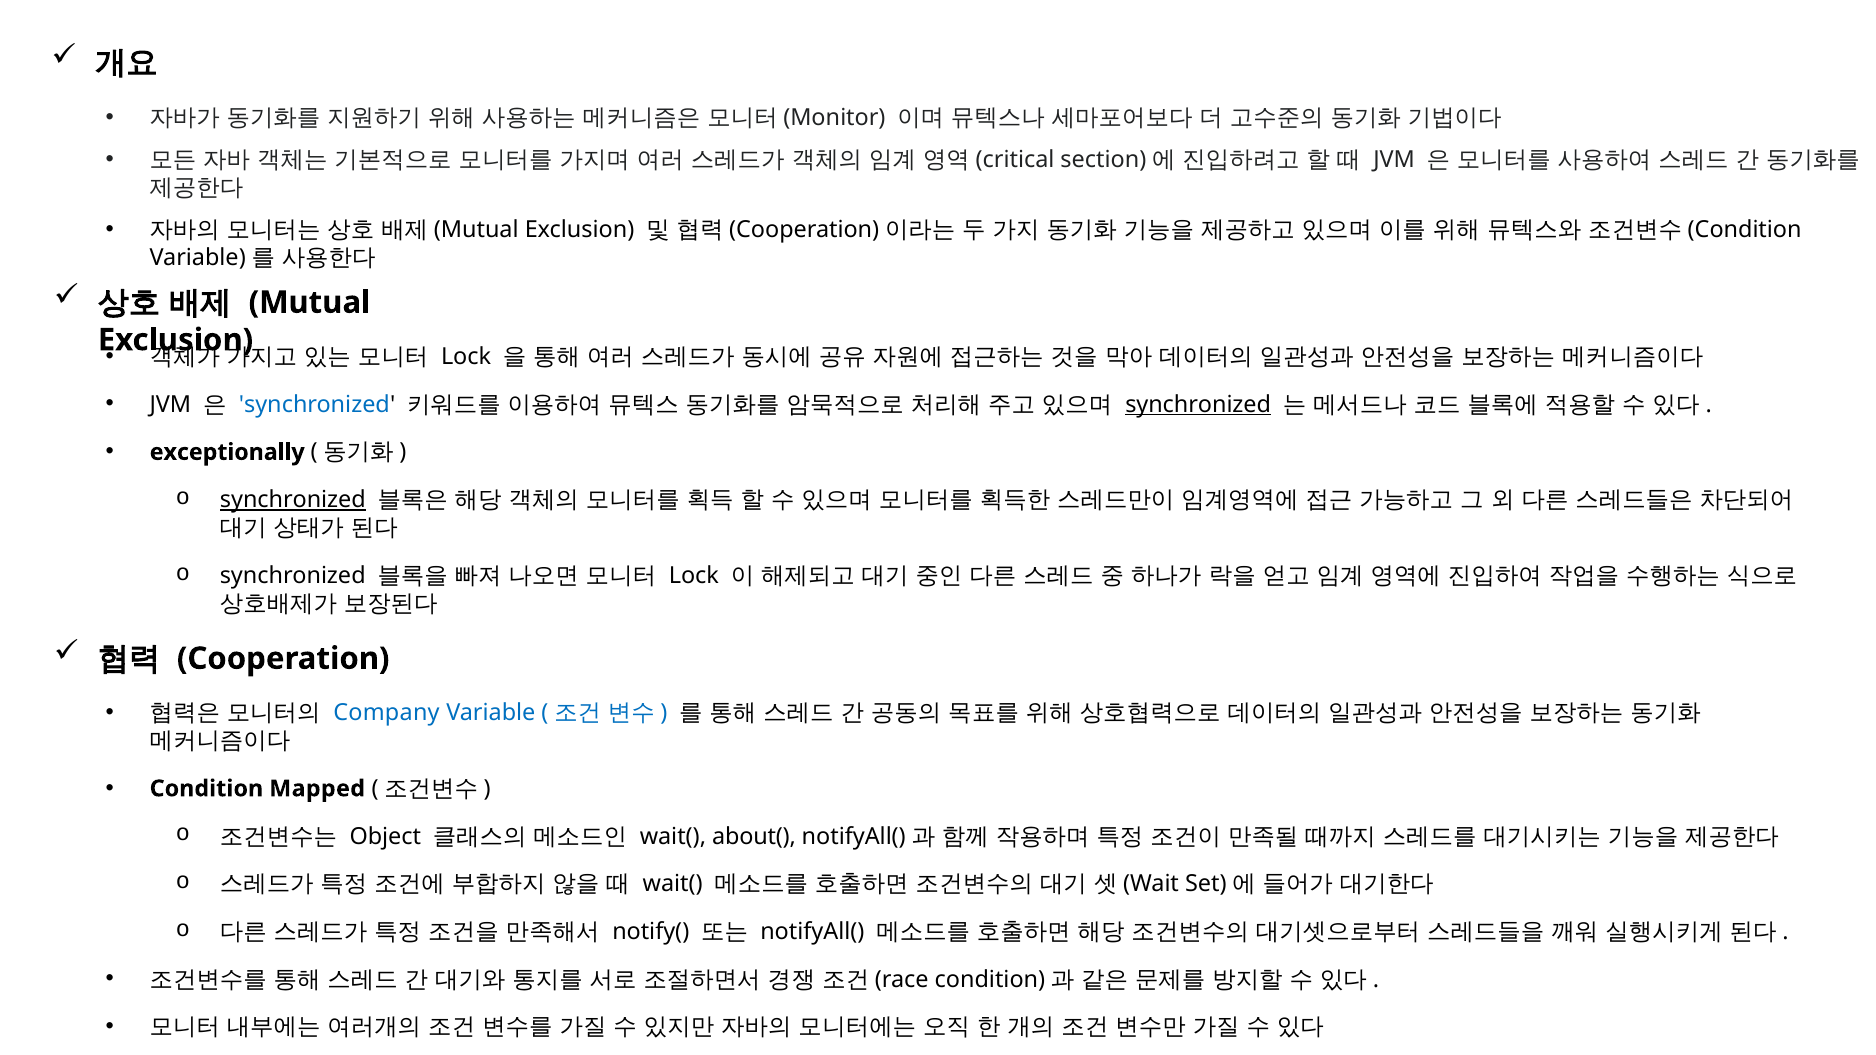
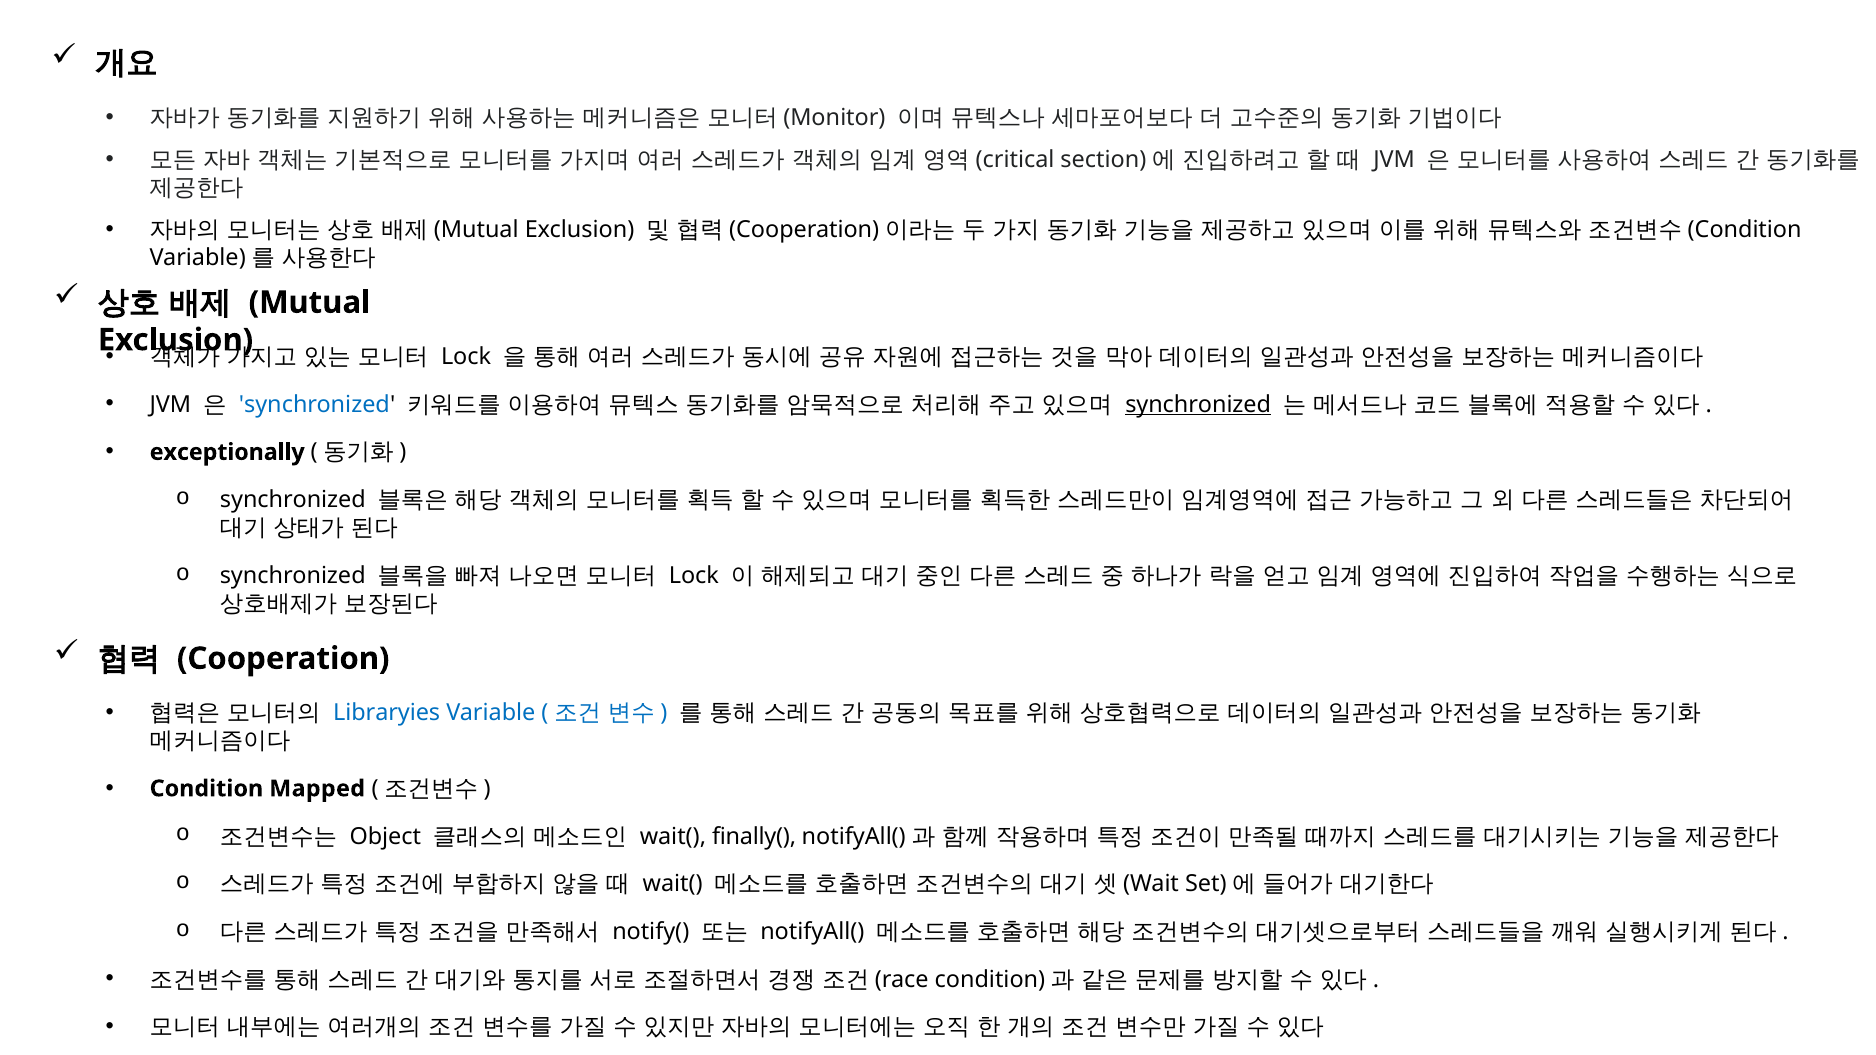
synchronized underline: present -> none (293, 500)
Company: Company -> Libraryies (387, 713)
about(: about( -> finally( (754, 836)
